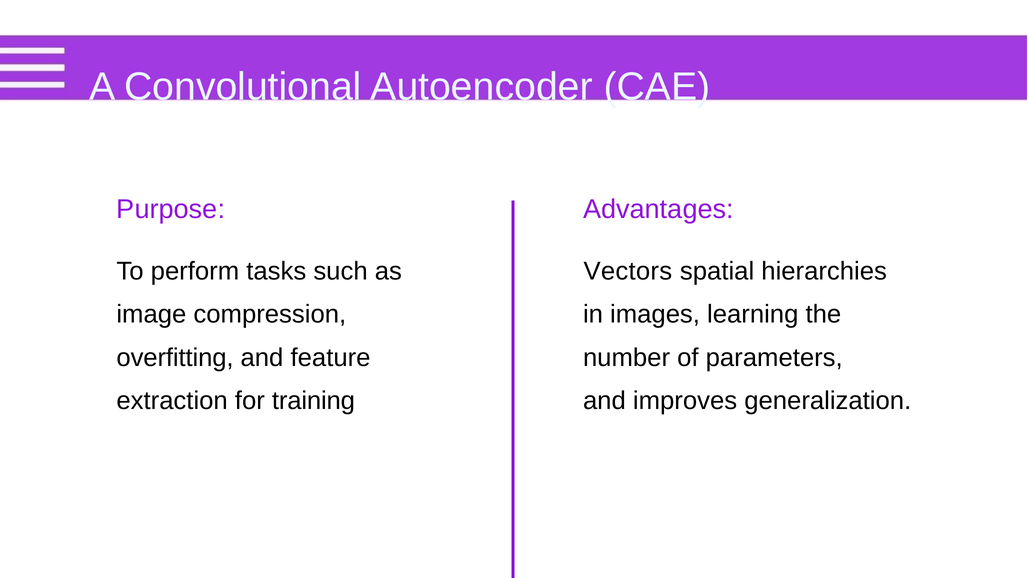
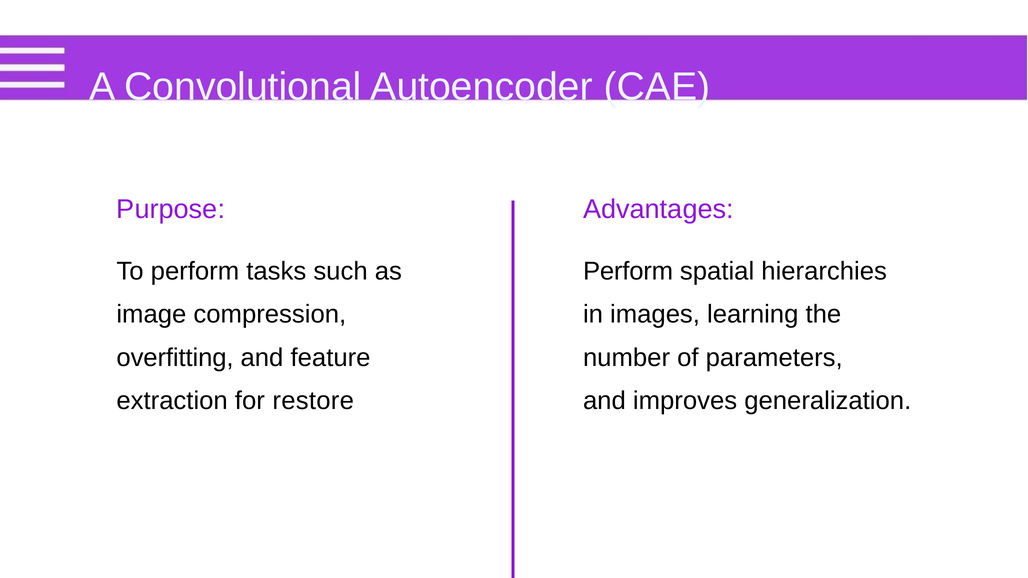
Vectors: Vectors -> Perform (628, 271)
training: training -> restore (313, 401)
